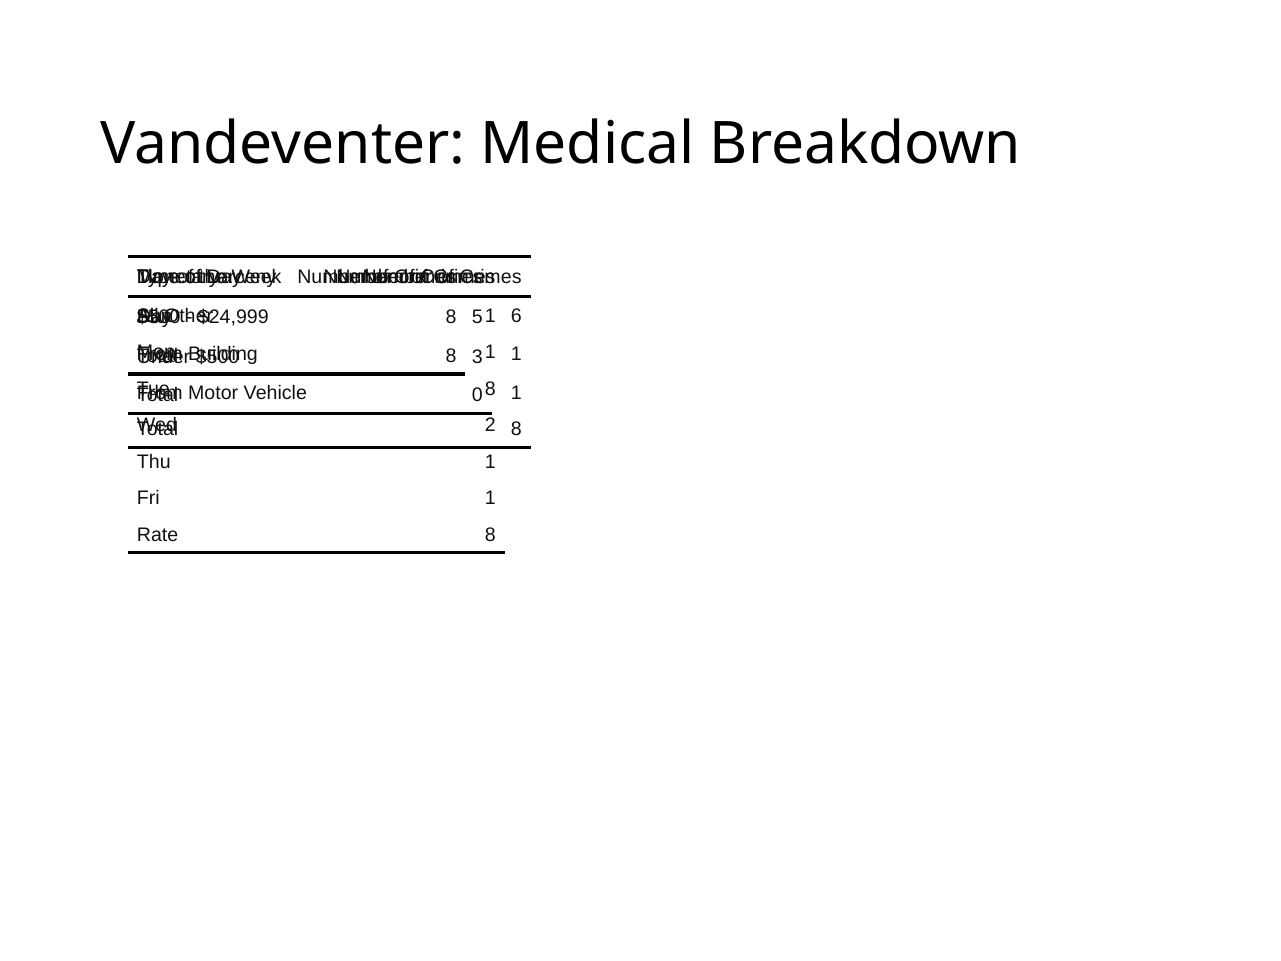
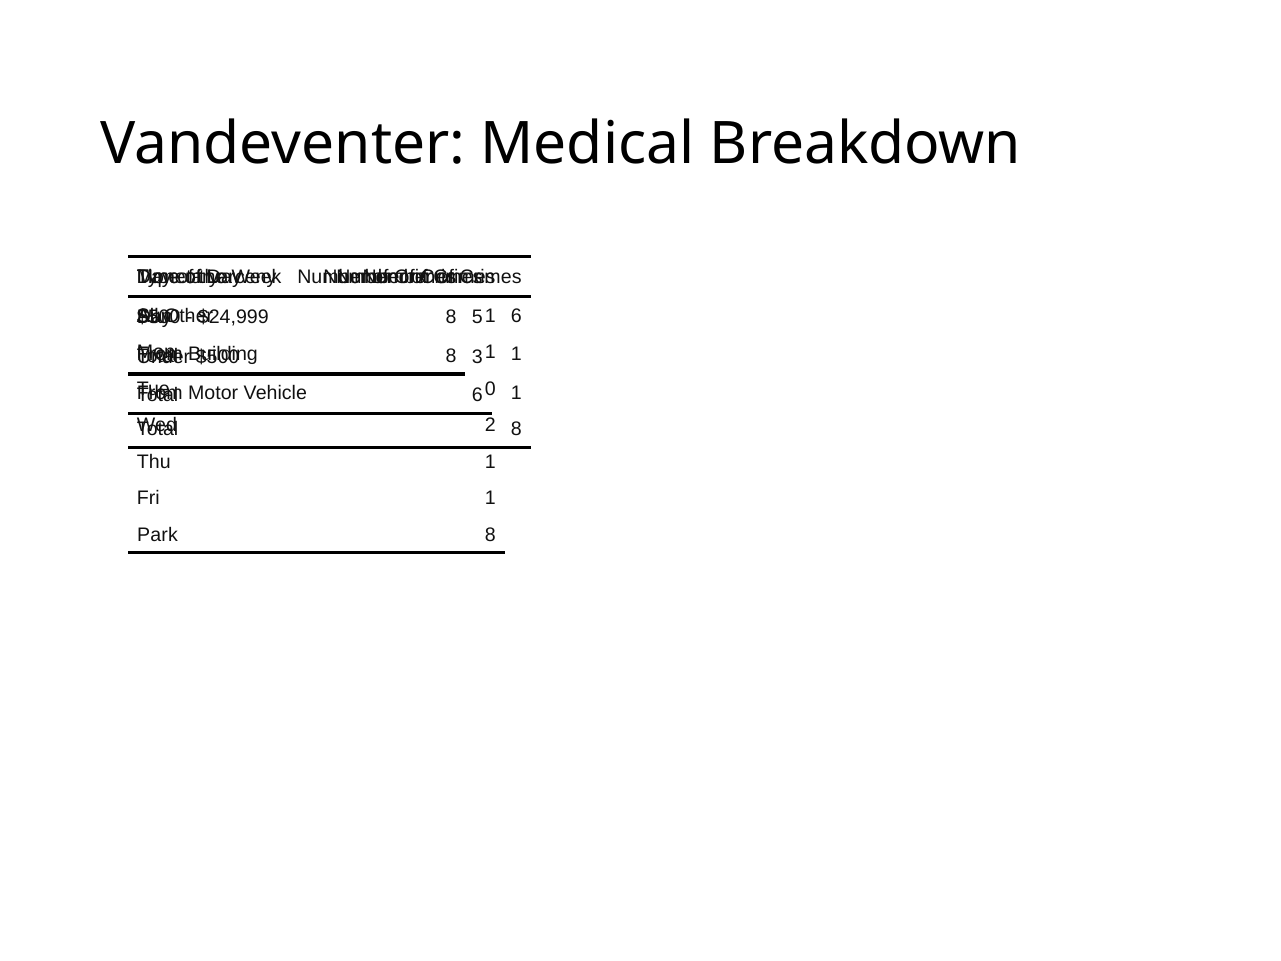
8: 8 -> 0 (490, 389)
0: 0 -> 6 (477, 395)
Rate: Rate -> Park (158, 535)
